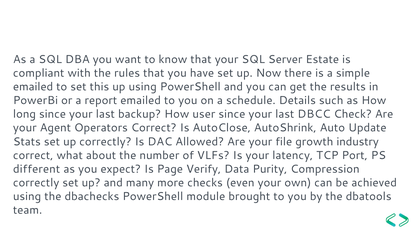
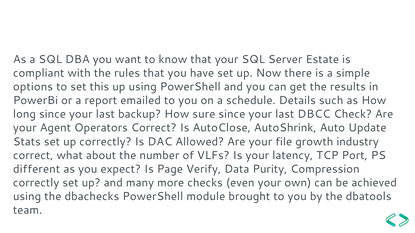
emailed: emailed -> options (33, 87)
user: user -> sure (204, 114)
